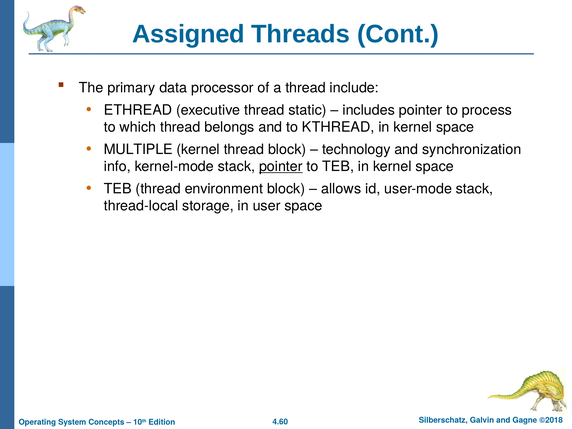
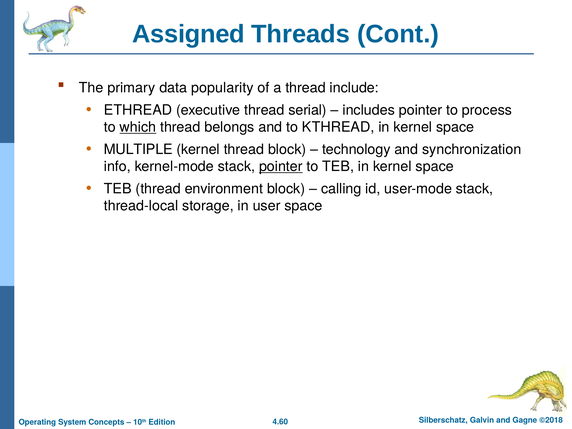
processor: processor -> popularity (222, 88)
static: static -> serial (308, 110)
which underline: none -> present (138, 127)
allows: allows -> calling (341, 189)
